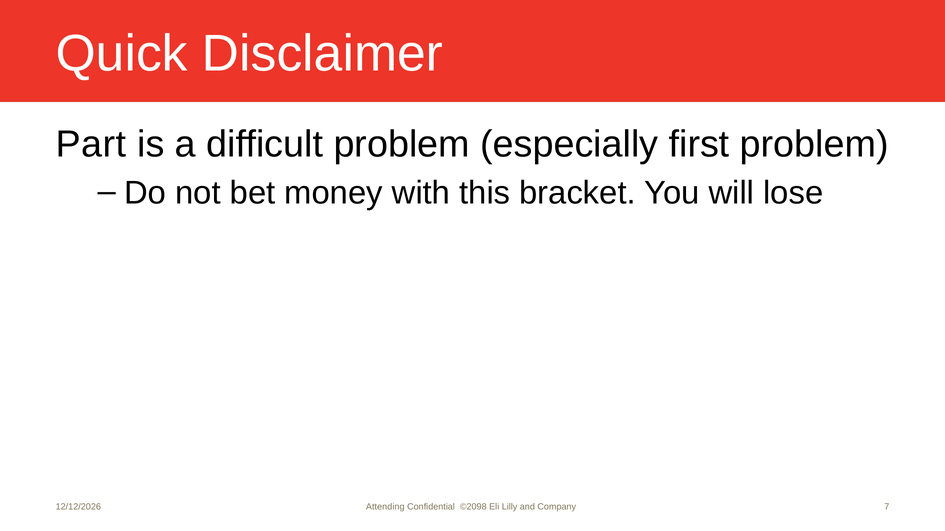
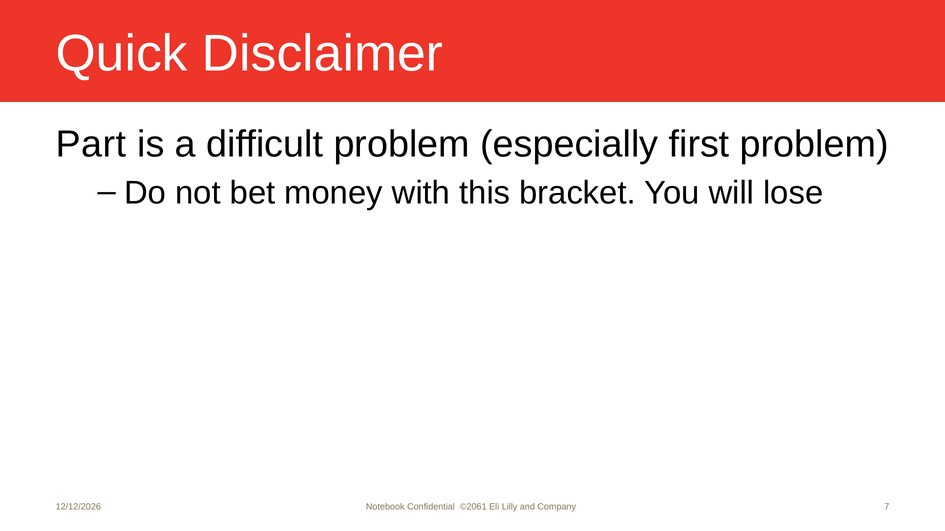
Attending: Attending -> Notebook (385, 507)
©2098: ©2098 -> ©2061 (473, 507)
